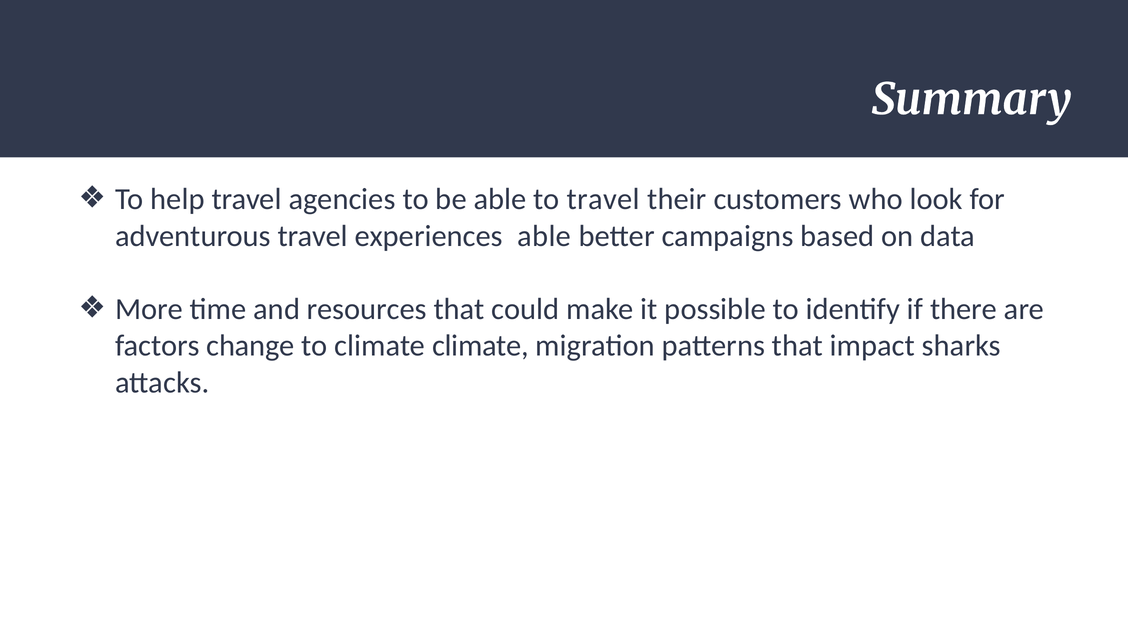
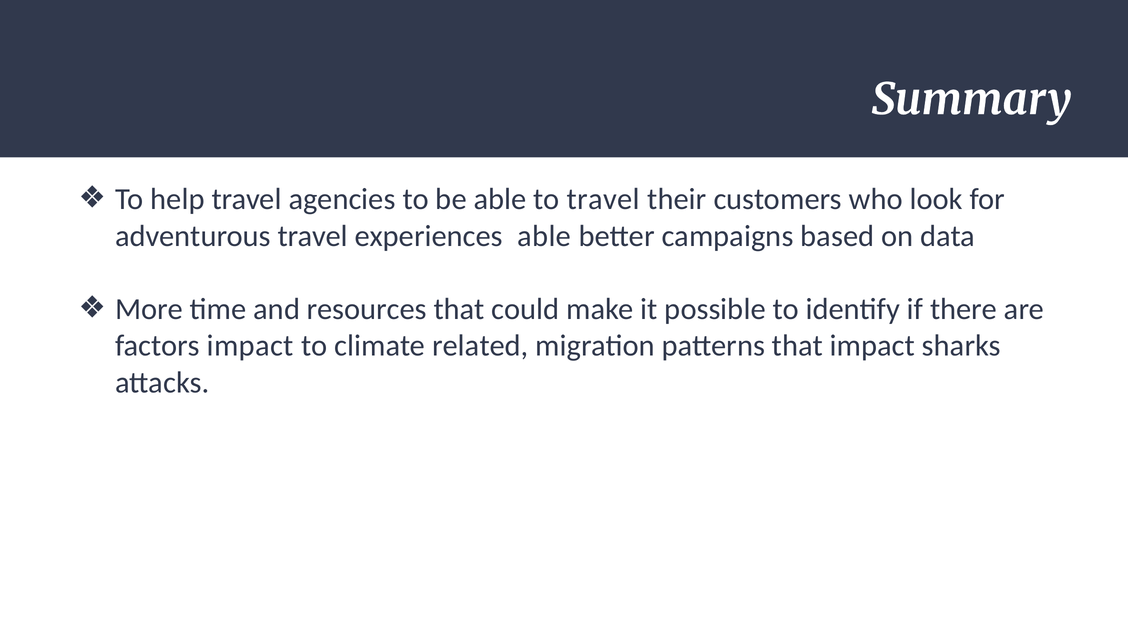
factors change: change -> impact (250, 346)
climate climate: climate -> related (480, 346)
